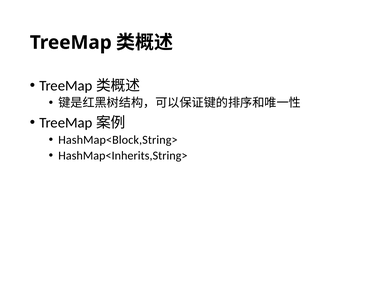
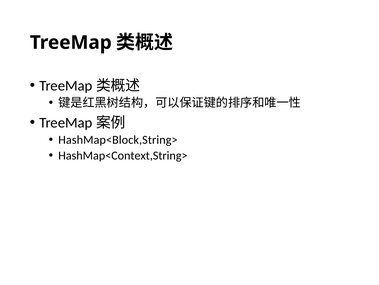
HashMap<Inherits,String>: HashMap<Inherits,String> -> HashMap<Context,String> (123, 155)
